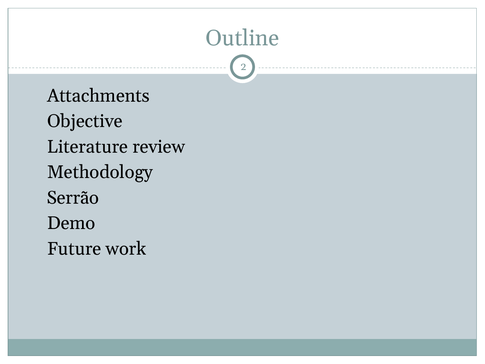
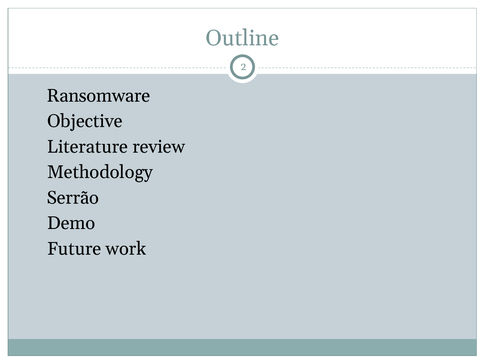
Attachments: Attachments -> Ransomware (99, 96)
